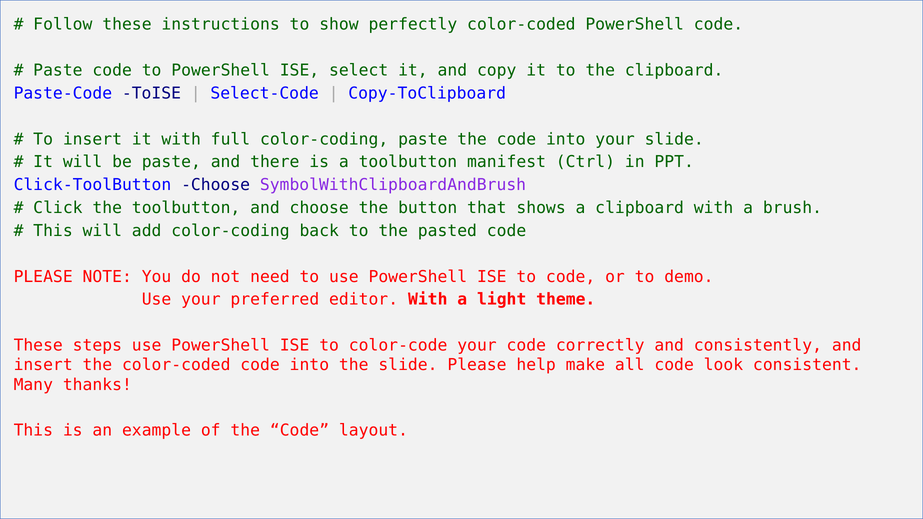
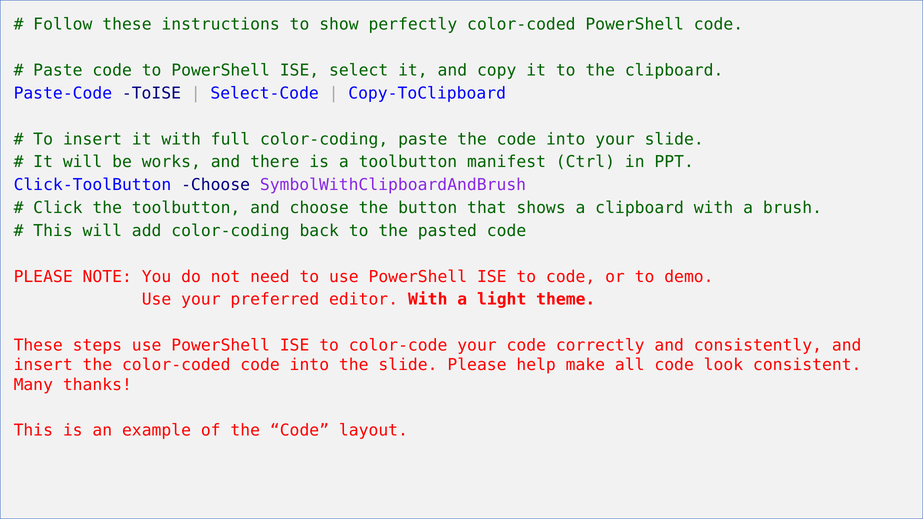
be paste: paste -> works (171, 162)
